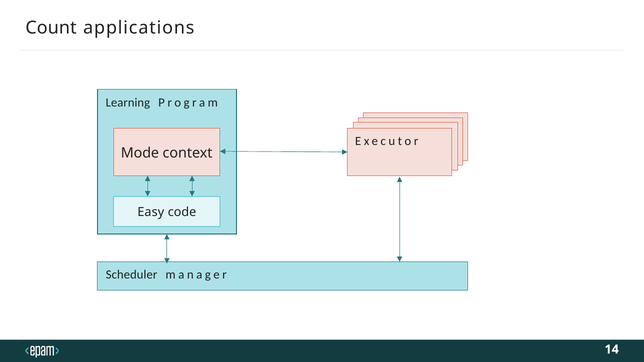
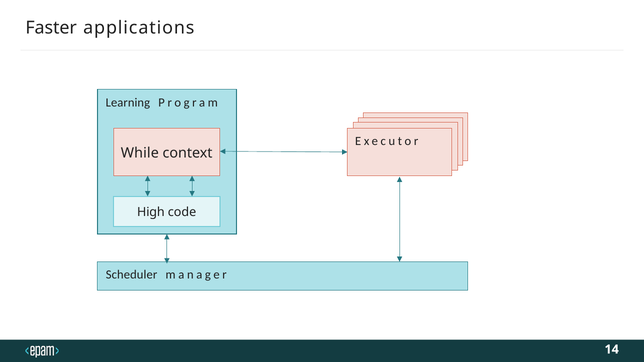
Count: Count -> Faster (51, 28)
Mode: Mode -> While (140, 153)
Easy: Easy -> High (151, 212)
